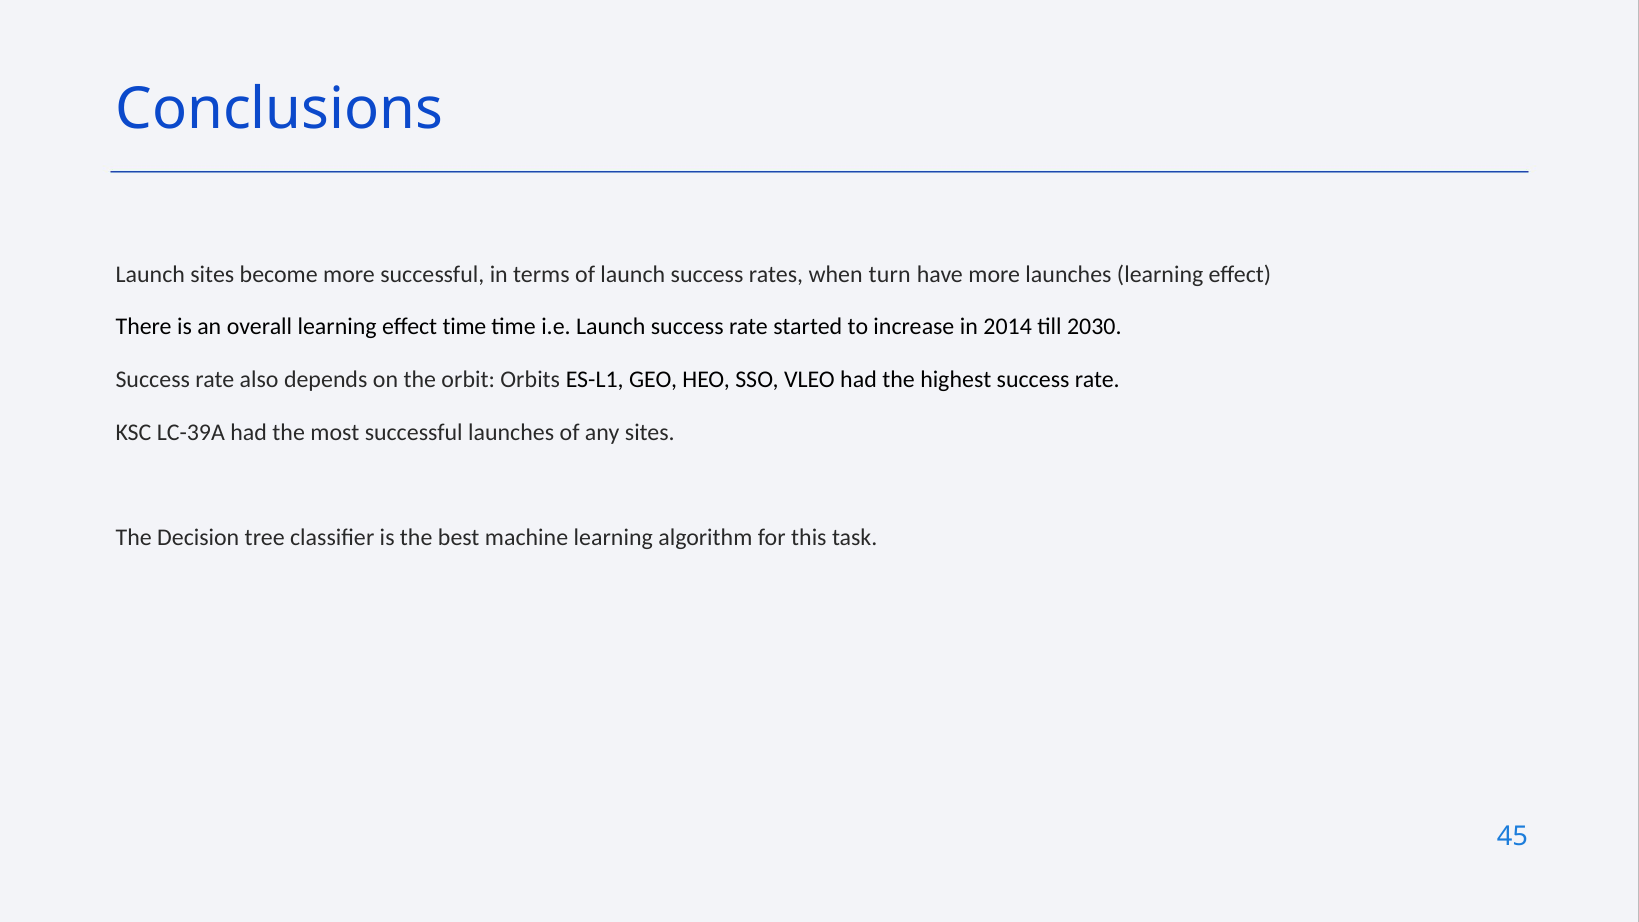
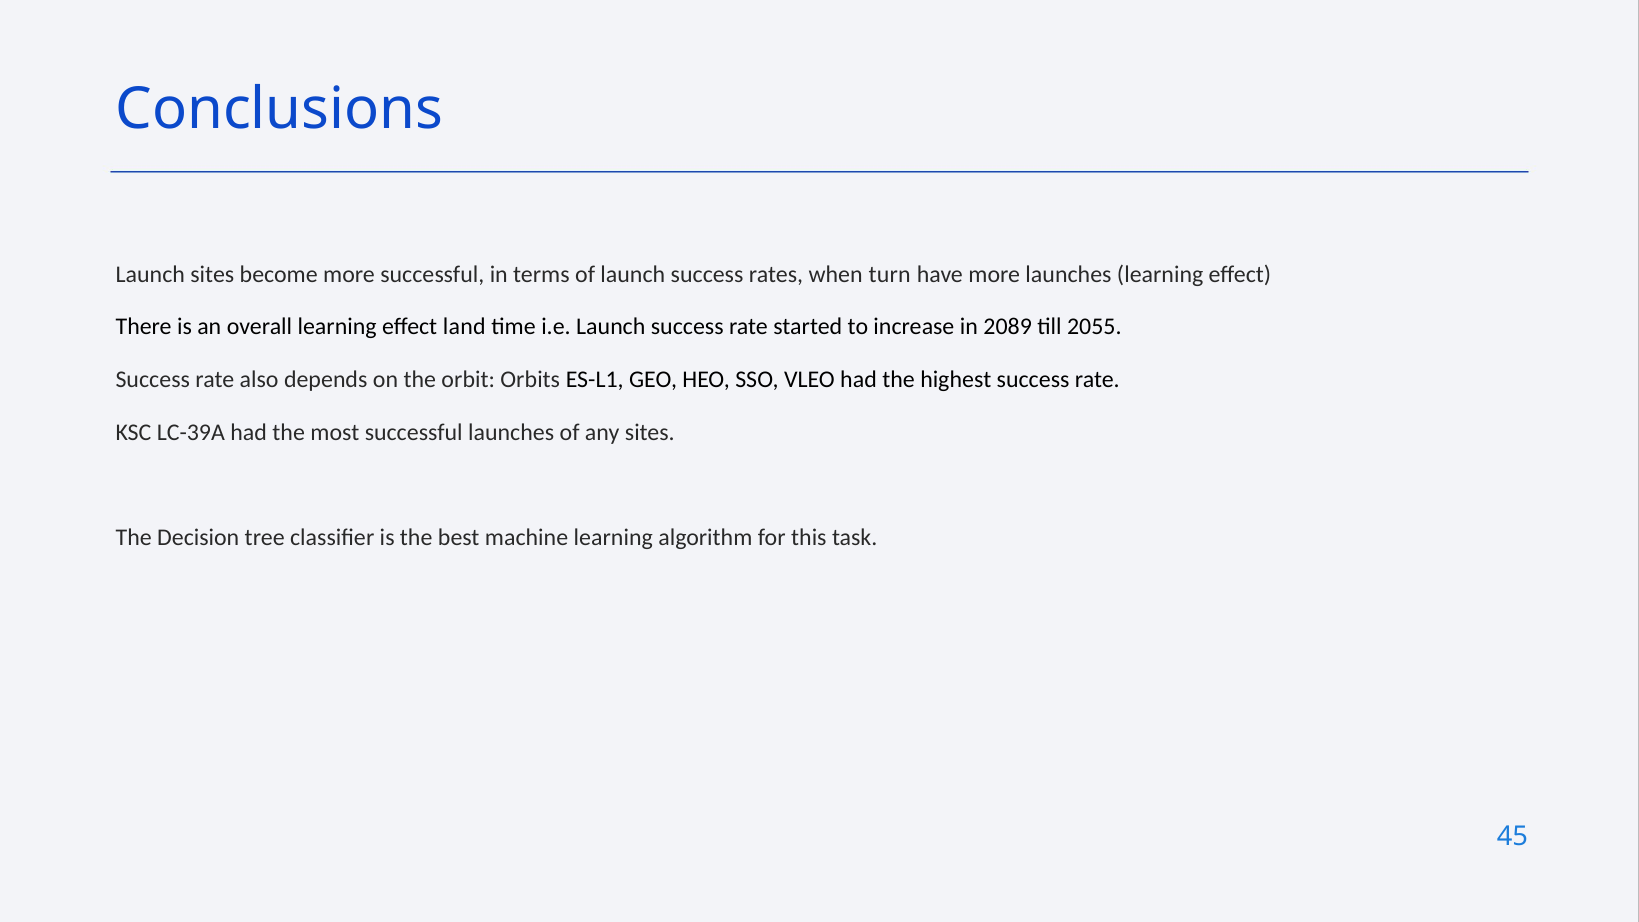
effect time: time -> land (464, 327)
2014: 2014 -> 2089 (1008, 327)
2030: 2030 -> 2055 (1094, 327)
